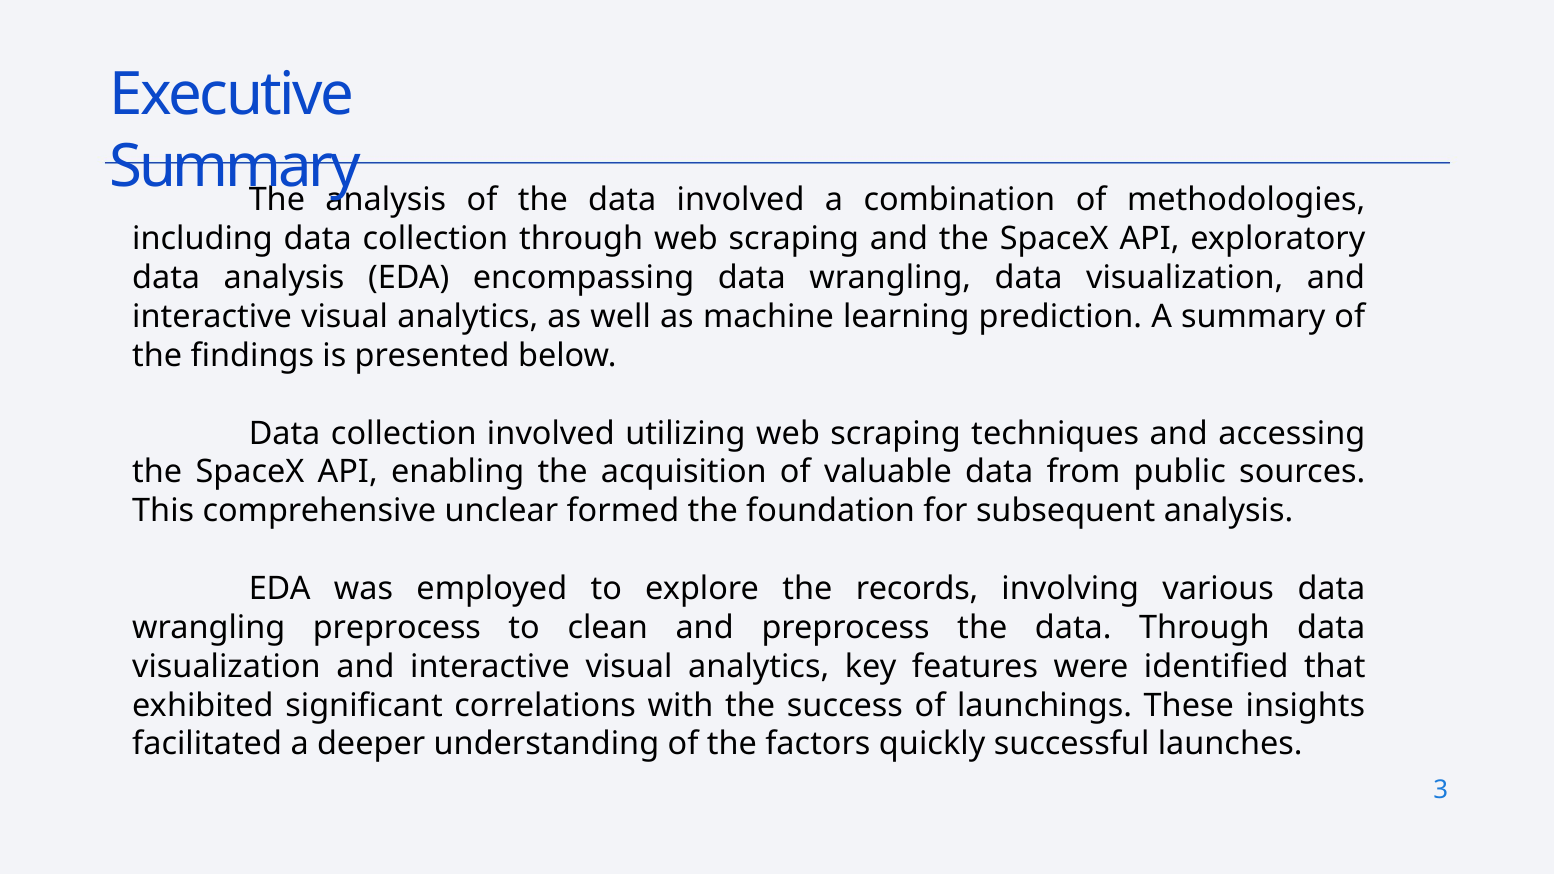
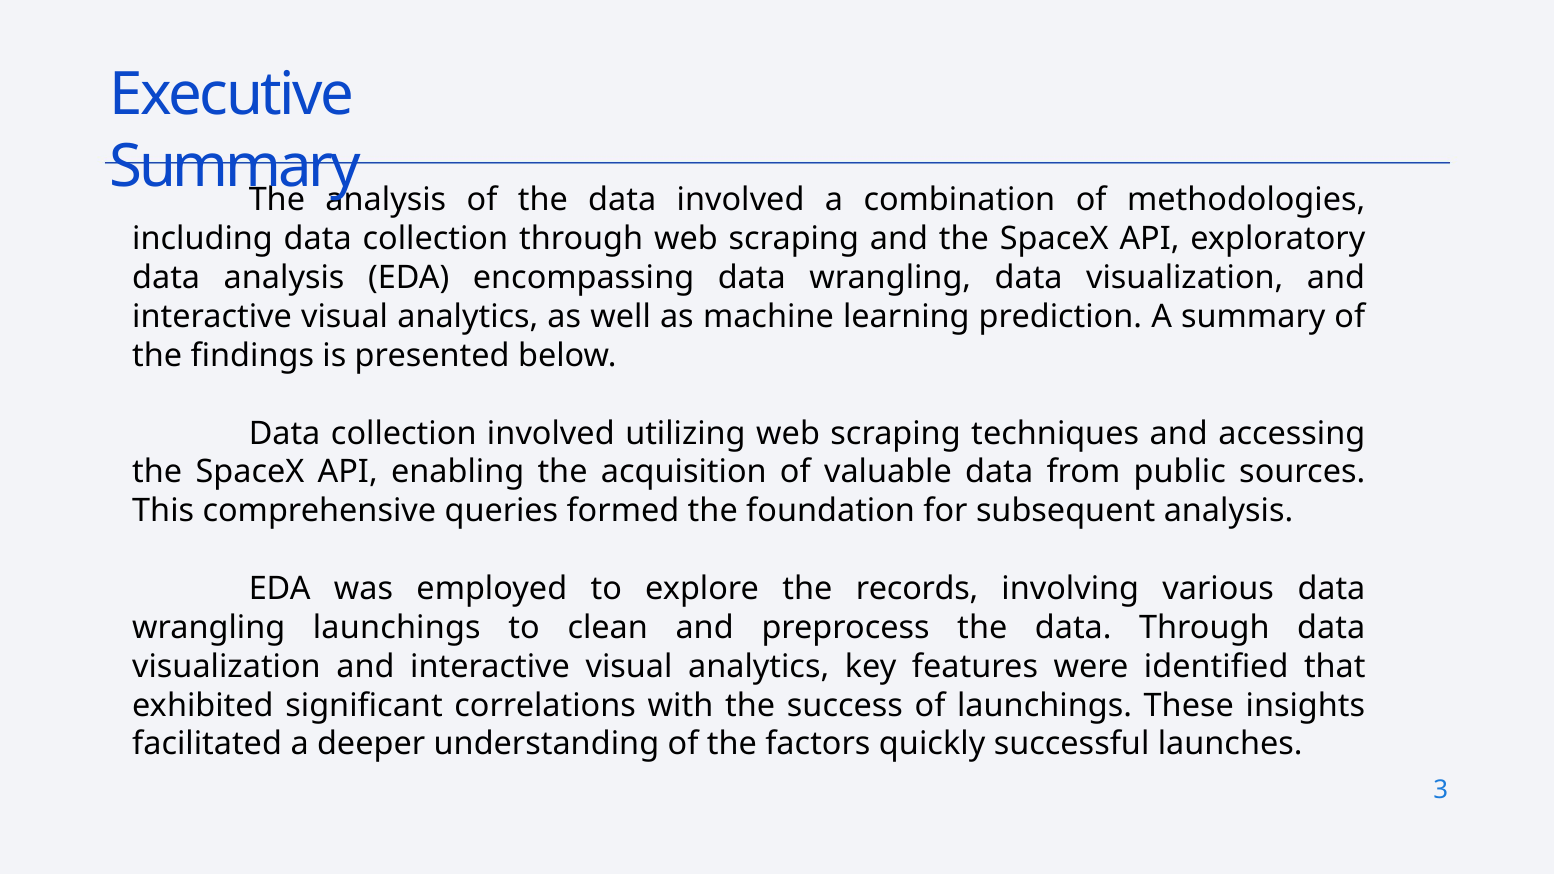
unclear: unclear -> queries (501, 511)
wrangling preprocess: preprocess -> launchings (397, 628)
